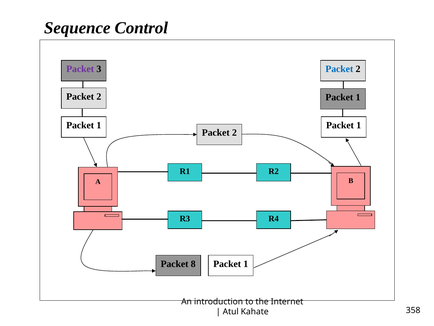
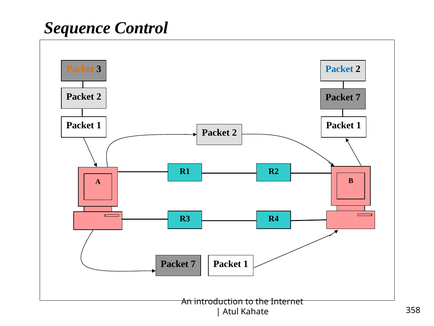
Packet colour: purple -> orange (80, 69)
1: 1 -> 7 (358, 97)
8: 8 -> 7 (193, 263)
